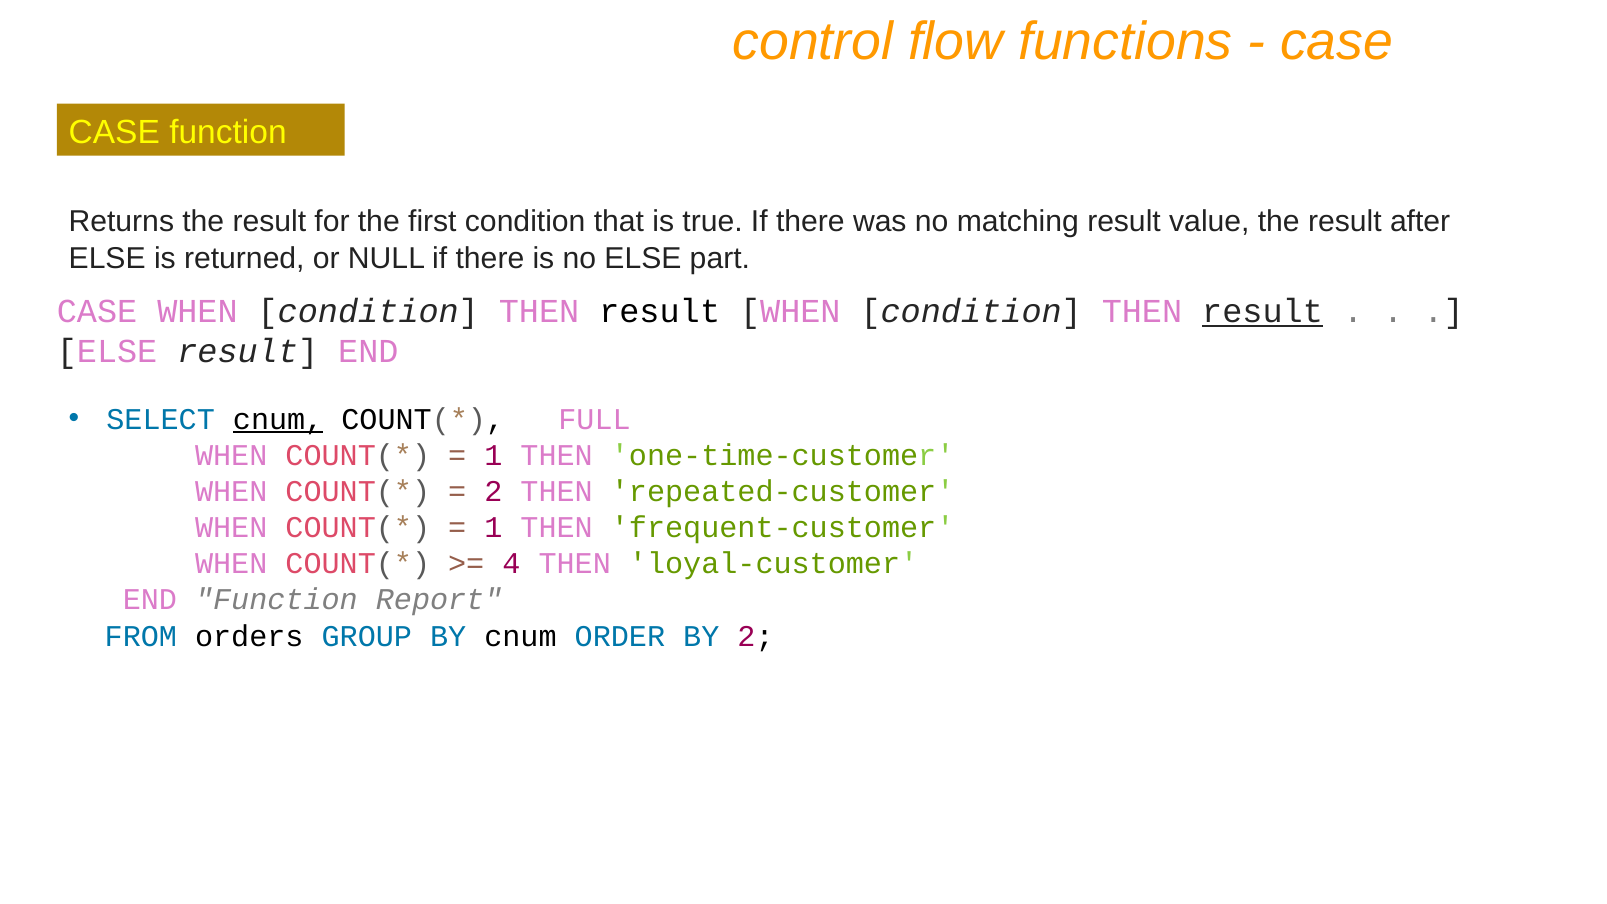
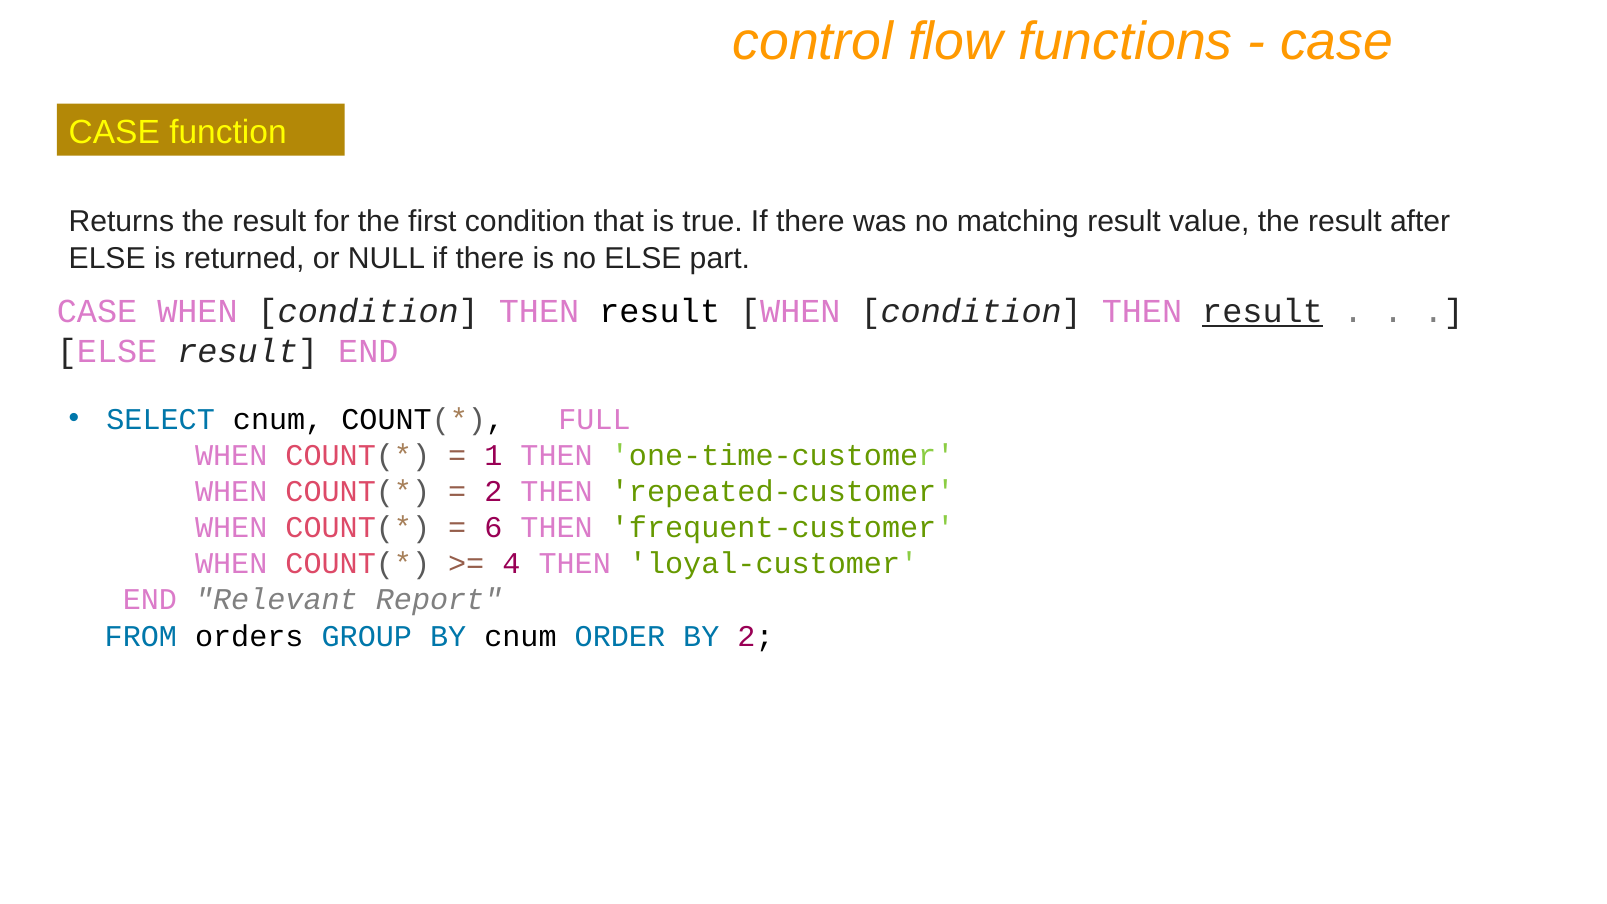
cnum underline: present -> none (278, 419)
1: 1 -> 6 (493, 528)
END Function: Function -> Relevant (276, 600)
